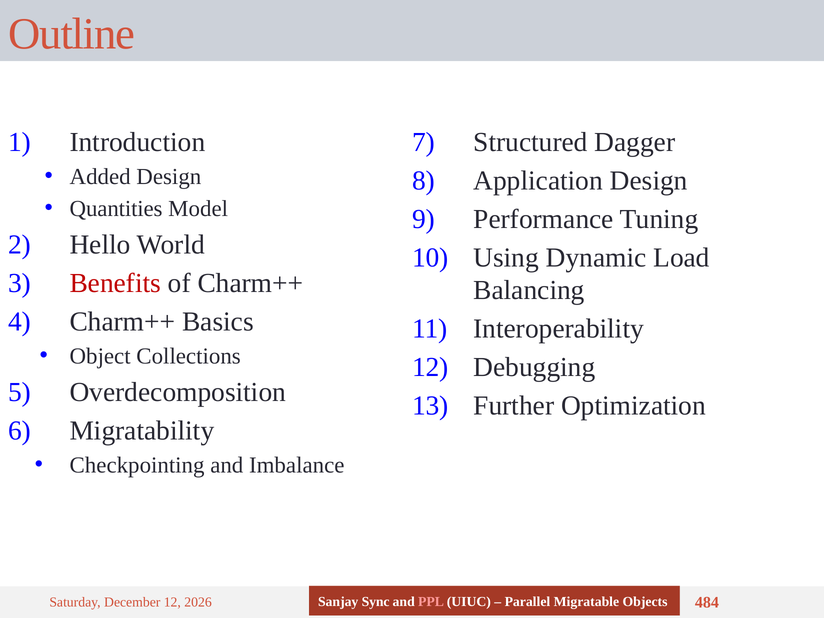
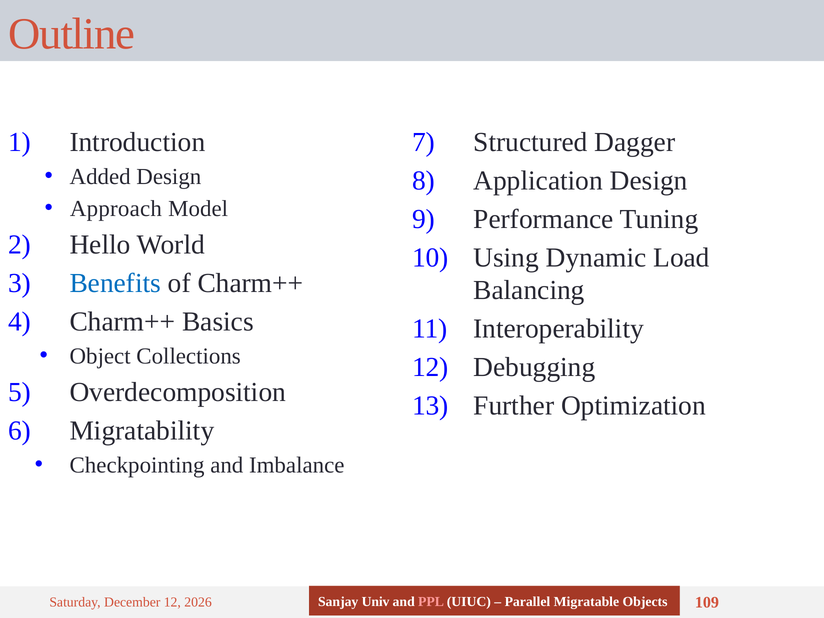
Quantities: Quantities -> Approach (116, 209)
Benefits colour: red -> blue (115, 283)
Sync: Sync -> Univ (376, 602)
484: 484 -> 109 (707, 602)
